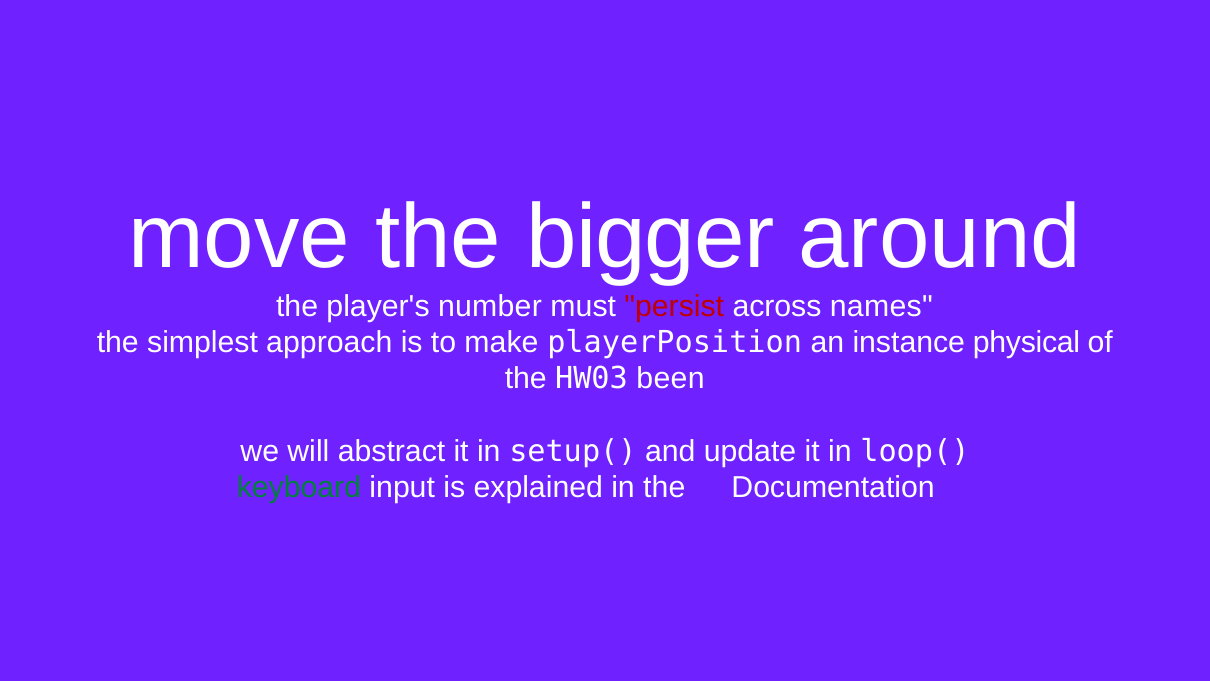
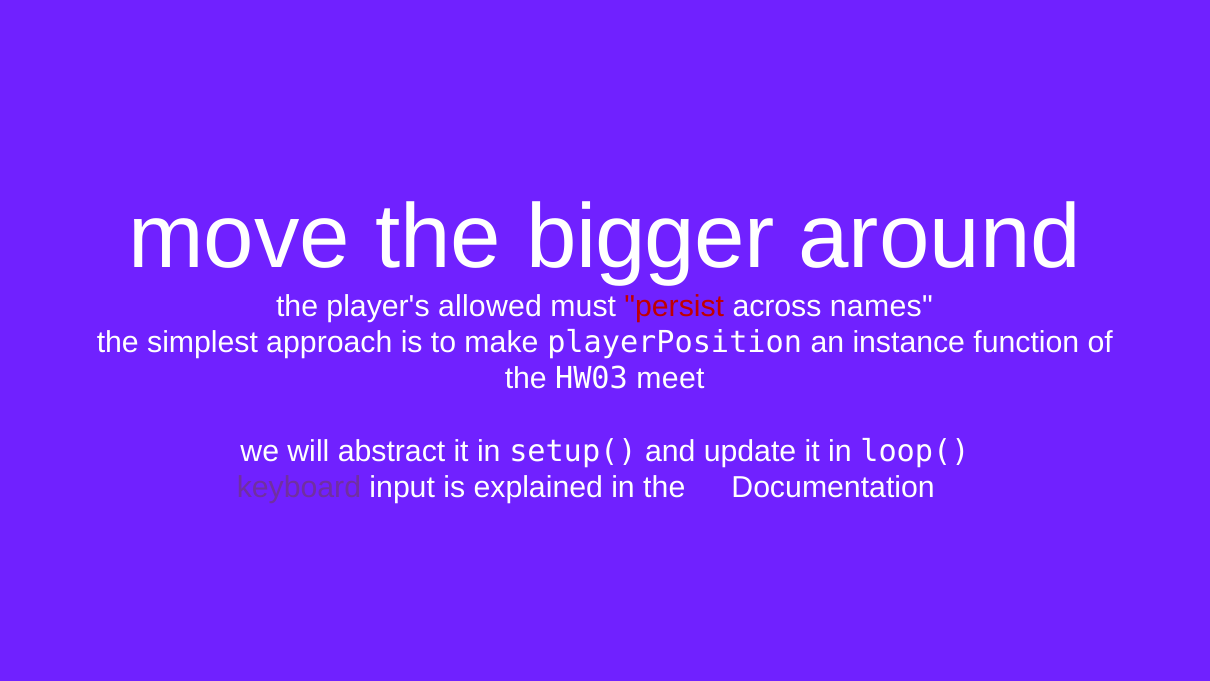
number: number -> allowed (490, 306)
physical: physical -> function (1026, 342)
been: been -> meet (671, 379)
keyboard colour: green -> purple (299, 488)
